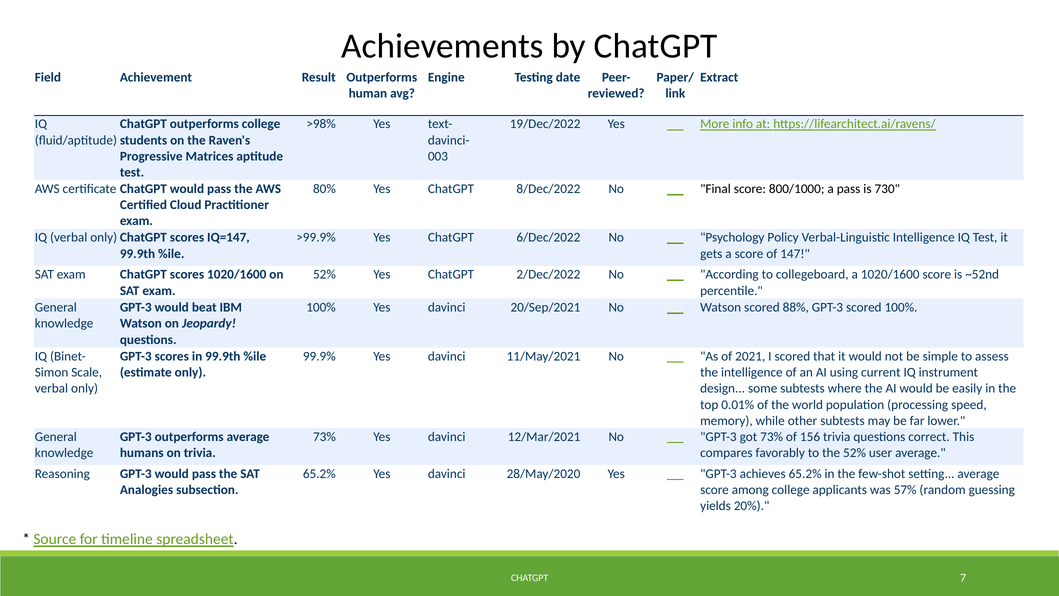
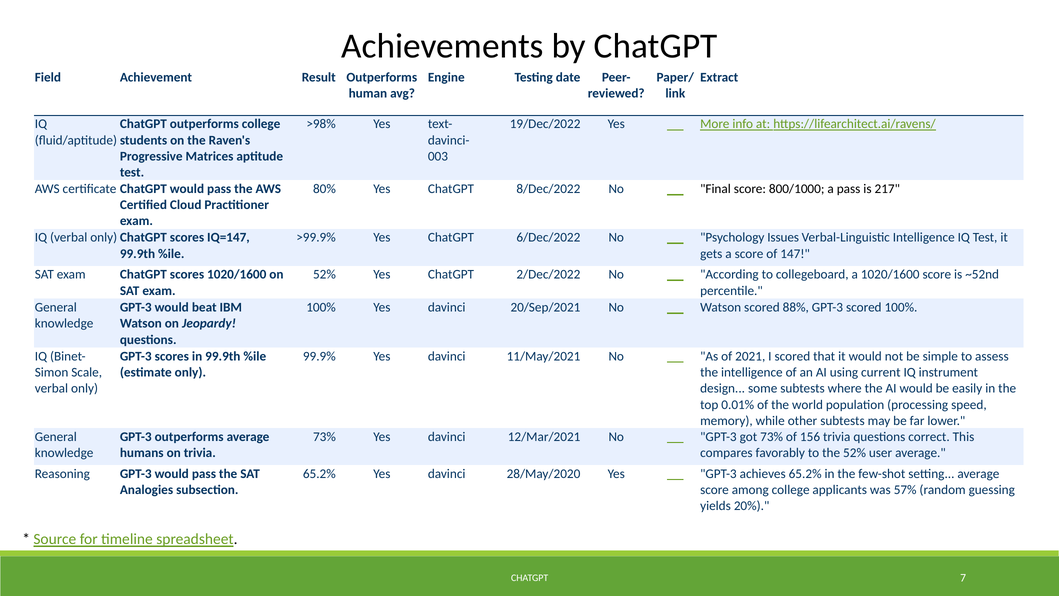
730: 730 -> 217 (887, 189)
Policy: Policy -> Issues (783, 237)
